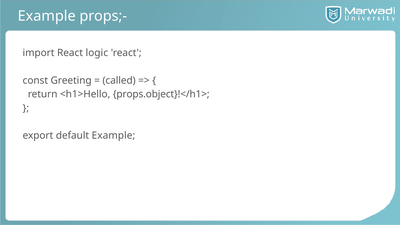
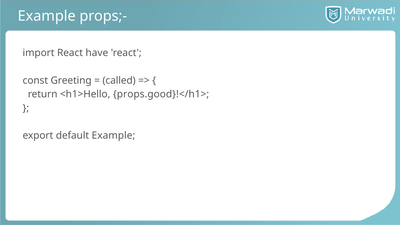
logic: logic -> have (97, 53)
props.object}!</h1>: props.object}!</h1> -> props.good}!</h1> (161, 94)
